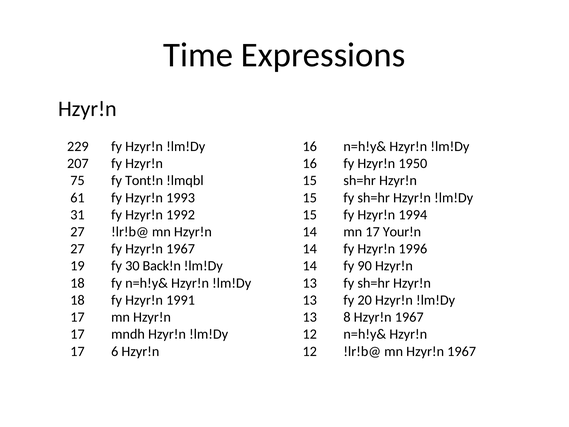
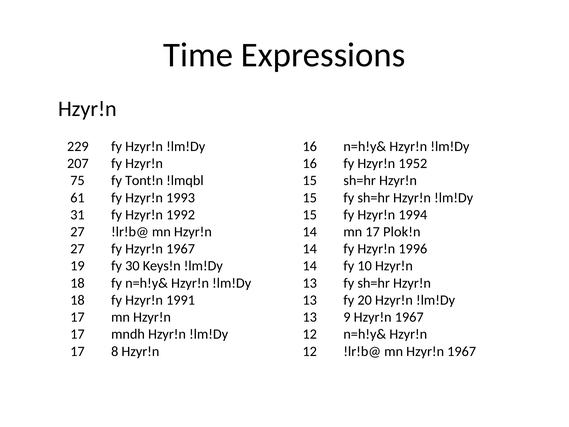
1950: 1950 -> 1952 (413, 163)
Your!n: Your!n -> Plok!n (402, 232)
Back!n: Back!n -> Keys!n (162, 266)
90: 90 -> 10 (365, 266)
8: 8 -> 9 (347, 317)
6: 6 -> 8 (115, 351)
